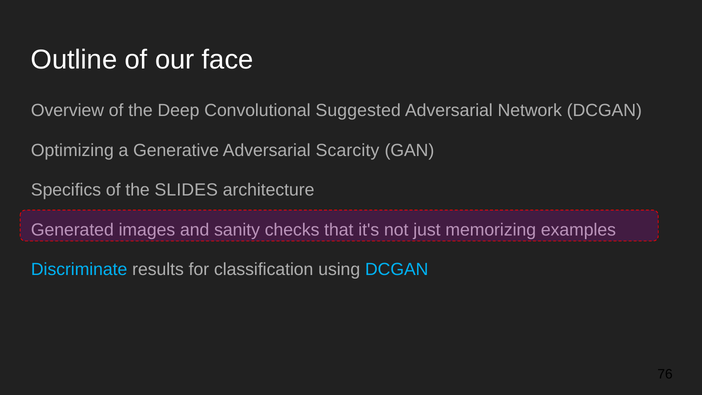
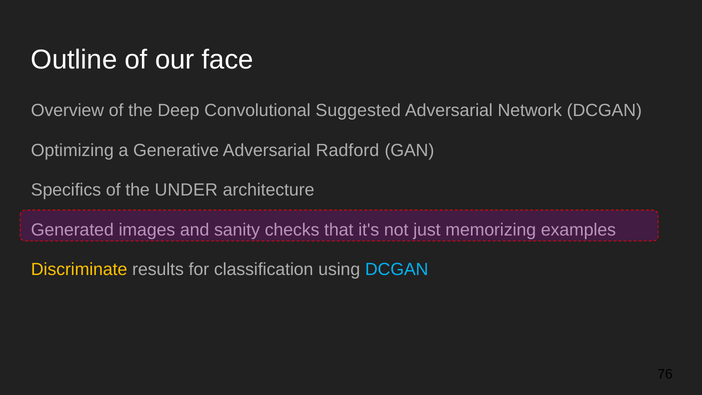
Scarcity: Scarcity -> Radford (348, 150)
SLIDES: SLIDES -> UNDER (186, 190)
Discriminate colour: light blue -> yellow (79, 270)
